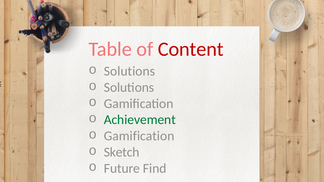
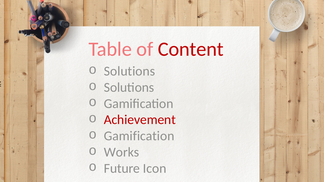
Achievement colour: green -> red (140, 120)
Sketch: Sketch -> Works (122, 152)
Find: Find -> Icon (155, 169)
